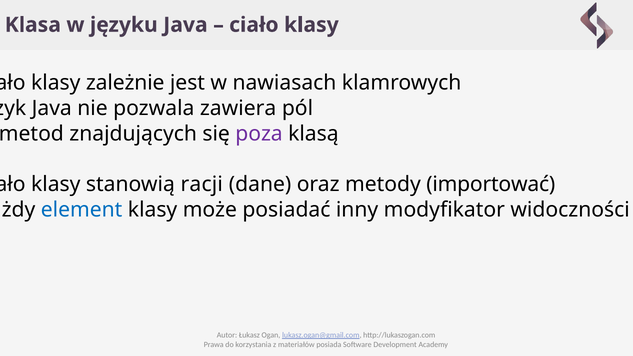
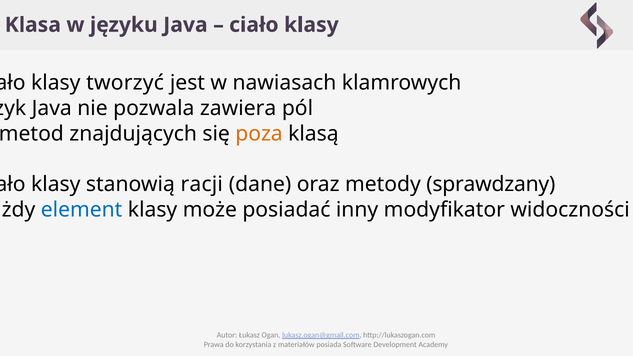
zależnie: zależnie -> tworzyć (125, 83)
poza colour: purple -> orange (259, 134)
importować: importować -> sprawdzany (491, 184)
